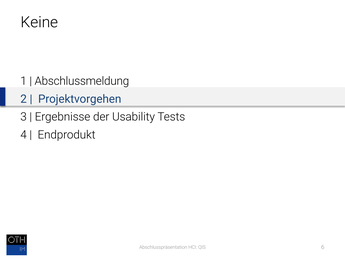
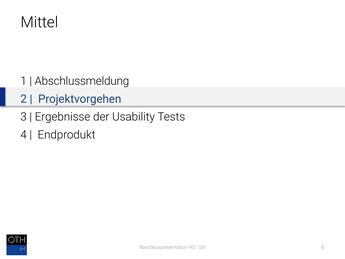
Keine: Keine -> Mittel (39, 22)
